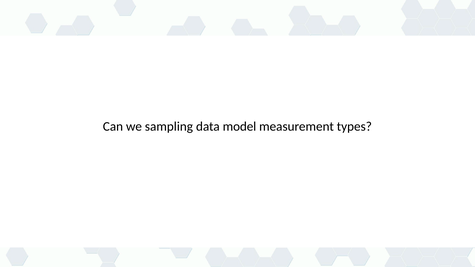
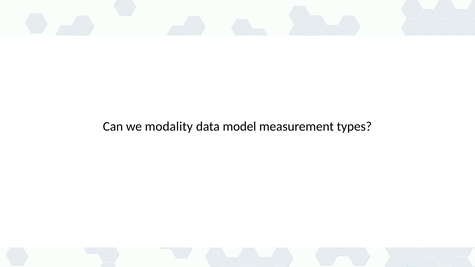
sampling: sampling -> modality (169, 127)
